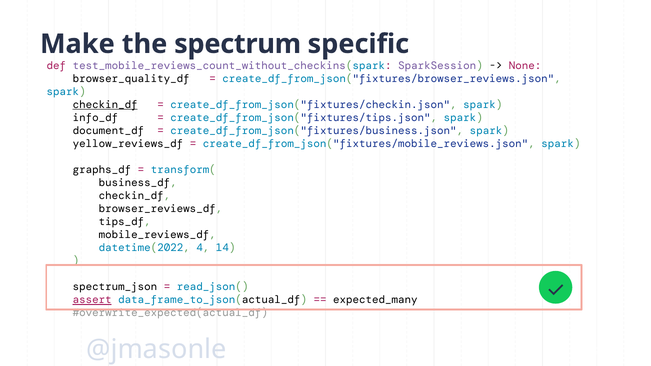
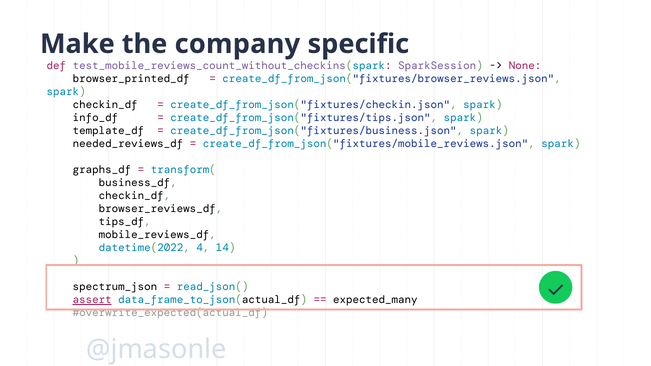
spectrum: spectrum -> company (237, 44)
browser_quality_df: browser_quality_df -> browser_printed_df (131, 79)
checkin_df underline: present -> none (105, 105)
document_df: document_df -> template_df (108, 131)
yellow_reviews_df: yellow_reviews_df -> needed_reviews_df (128, 144)
